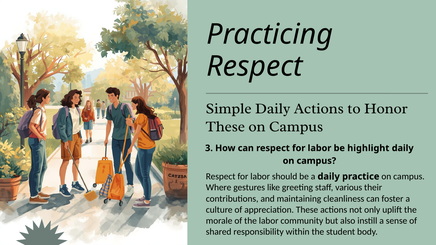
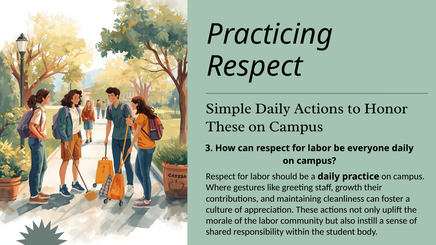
highlight: highlight -> everyone (368, 148)
various: various -> growth (349, 188)
